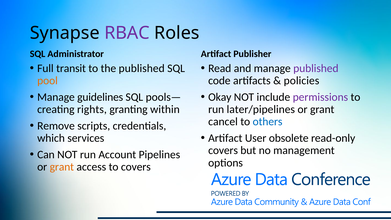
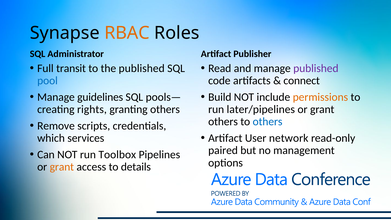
RBAC colour: purple -> orange (127, 33)
pool colour: orange -> blue (47, 81)
policies: policies -> connect (302, 81)
Okay: Okay -> Build (220, 97)
permissions colour: purple -> orange (320, 97)
granting within: within -> others (165, 109)
cancel: cancel -> others (223, 122)
obsolete: obsolete -> network (289, 138)
covers: covers -> paired (223, 150)
Account: Account -> Toolbox (117, 154)
to covers: covers -> details (136, 167)
